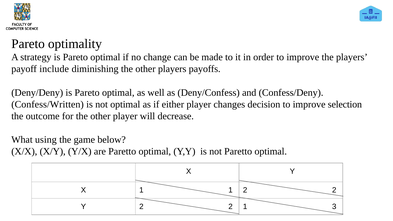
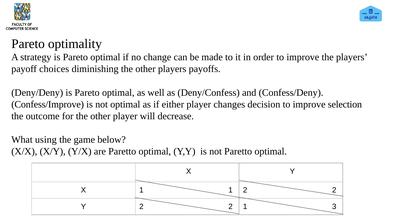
include: include -> choices (54, 69)
Confess/Written: Confess/Written -> Confess/Improve (48, 104)
